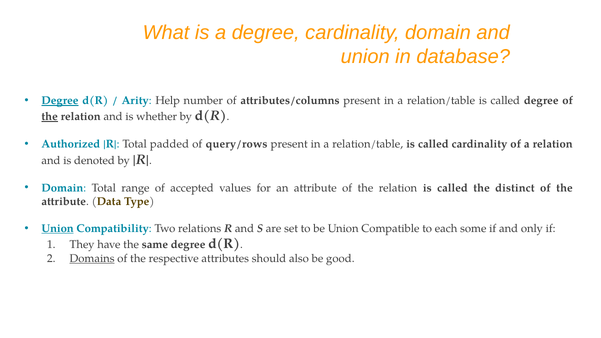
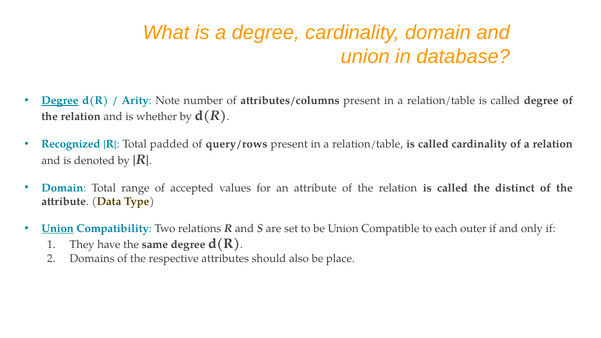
Help: Help -> Note (168, 101)
the underline: present -> none (50, 117)
Authorized: Authorized -> Recognized (71, 144)
some: some -> outer (473, 228)
Domains underline: present -> none (92, 258)
good: good -> place (340, 258)
